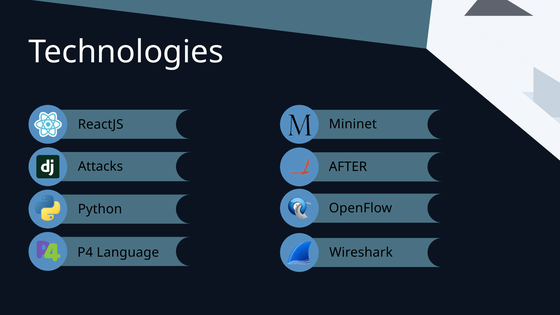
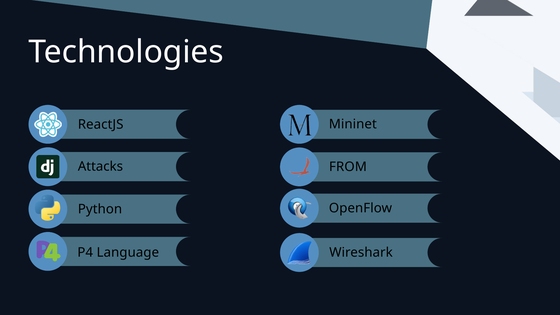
AFTER: AFTER -> FROM (348, 167)
